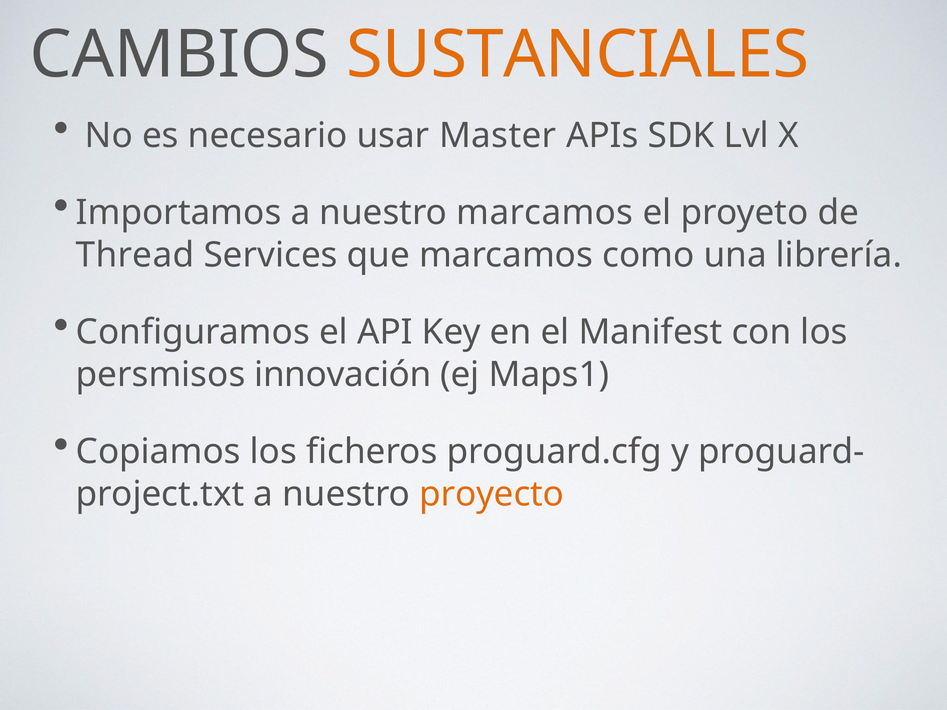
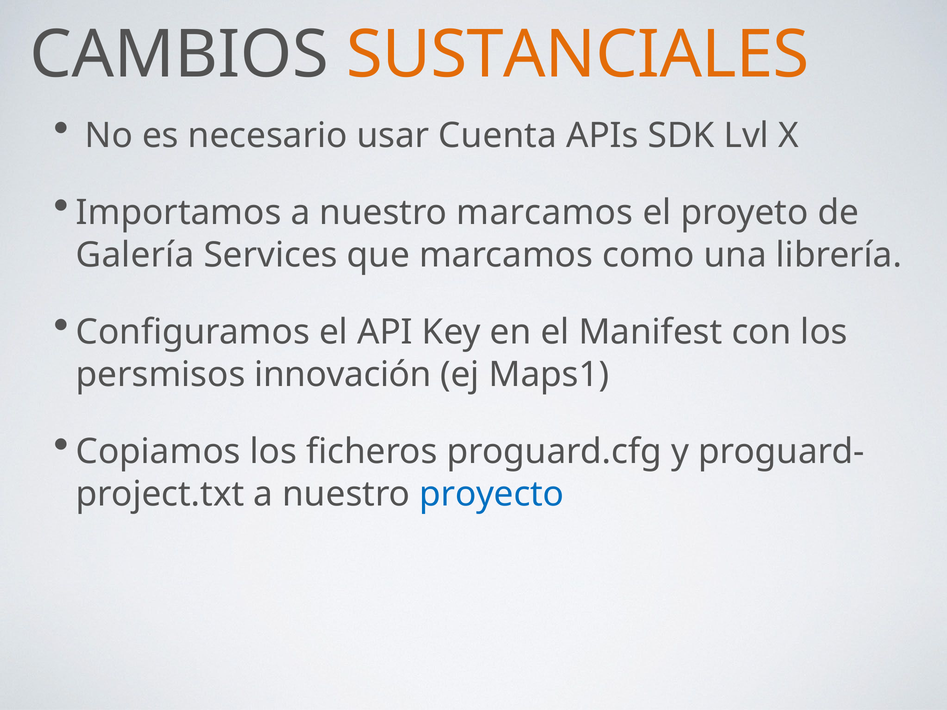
Master: Master -> Cuenta (498, 135)
Thread: Thread -> Galería (135, 255)
proyecto colour: orange -> blue (492, 494)
